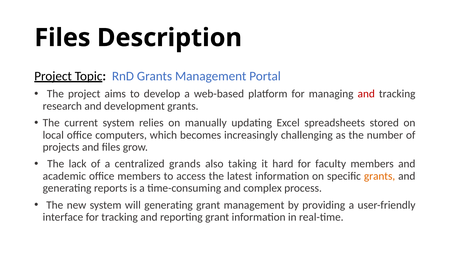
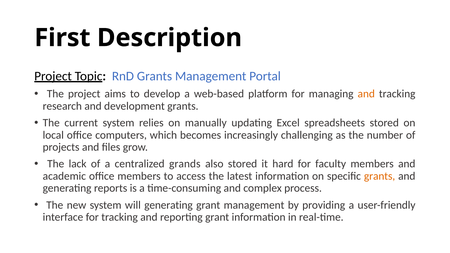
Files: Files -> First (62, 38)
and colour: red -> orange (366, 94)
also taking: taking -> stored (243, 164)
